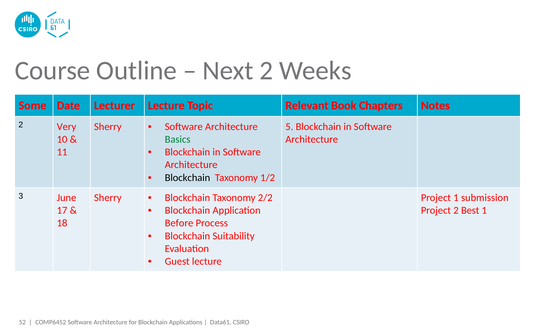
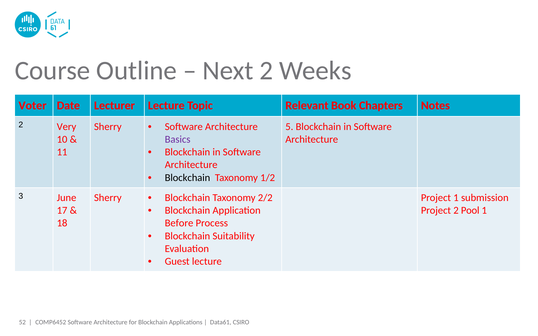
Some: Some -> Voter (33, 106)
Basics colour: green -> purple (178, 139)
Best: Best -> Pool (470, 211)
